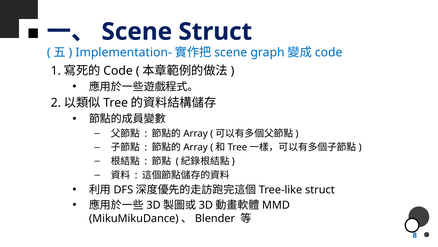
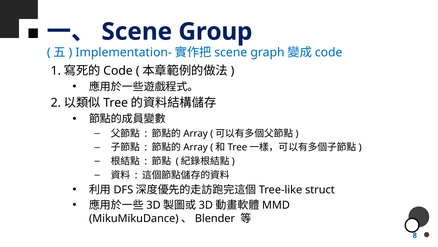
Struct: Struct -> Group (215, 32)
